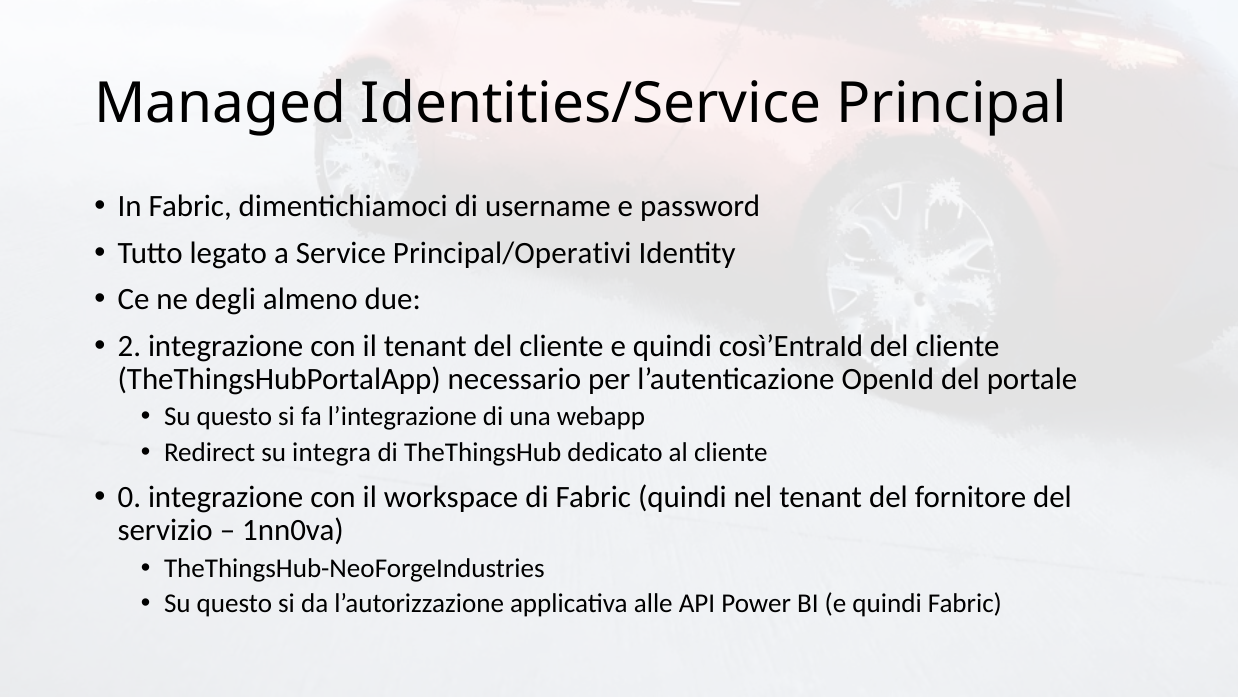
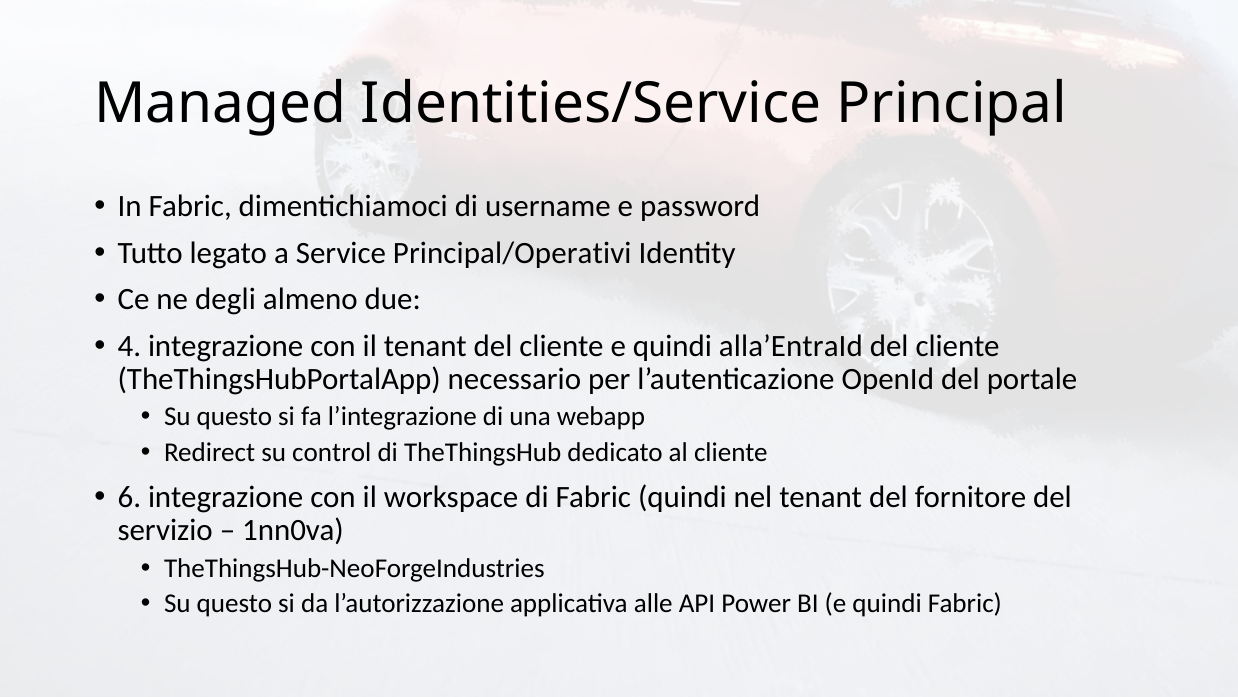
2: 2 -> 4 (129, 345)
così’EntraId: così’EntraId -> alla’EntraId (791, 345)
integra: integra -> control (332, 452)
0: 0 -> 6 (129, 497)
